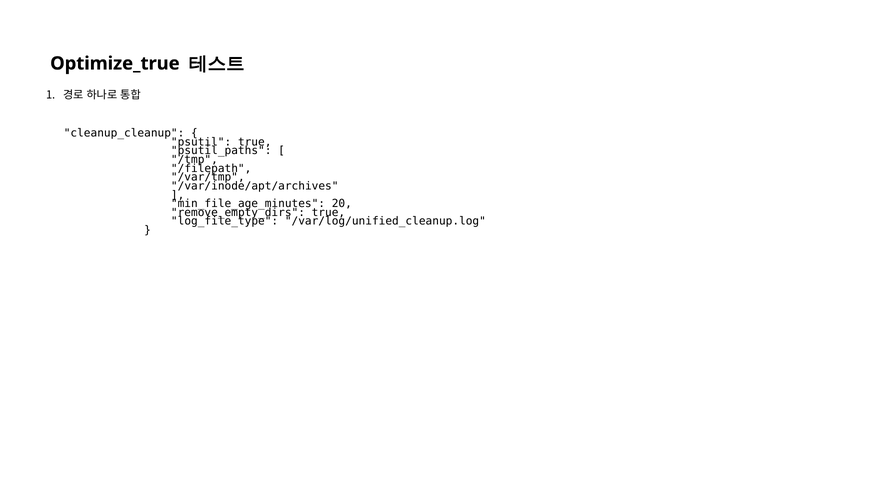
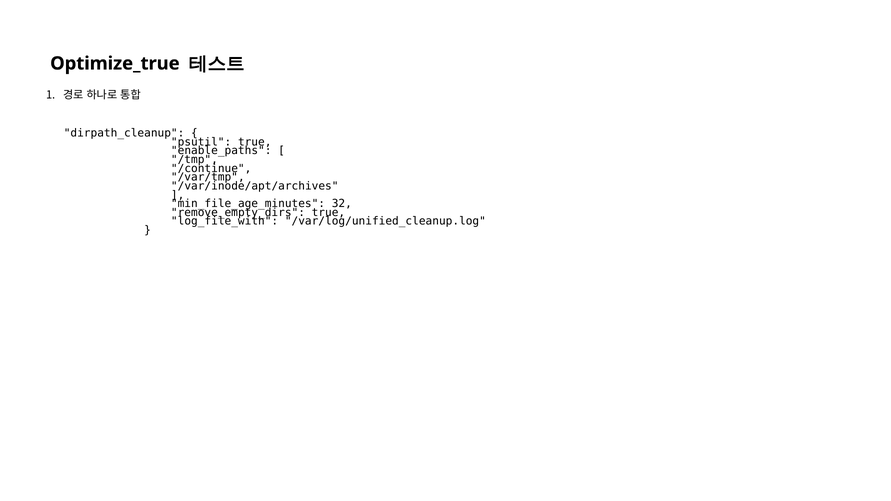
cleanup_cleanup: cleanup_cleanup -> dirpath_cleanup (124, 133)
psutil_paths: psutil_paths -> enable_paths (221, 151)
/filepath: /filepath -> /continue (211, 168)
20: 20 -> 32 (342, 204)
log_file_type: log_file_type -> log_file_with (225, 221)
